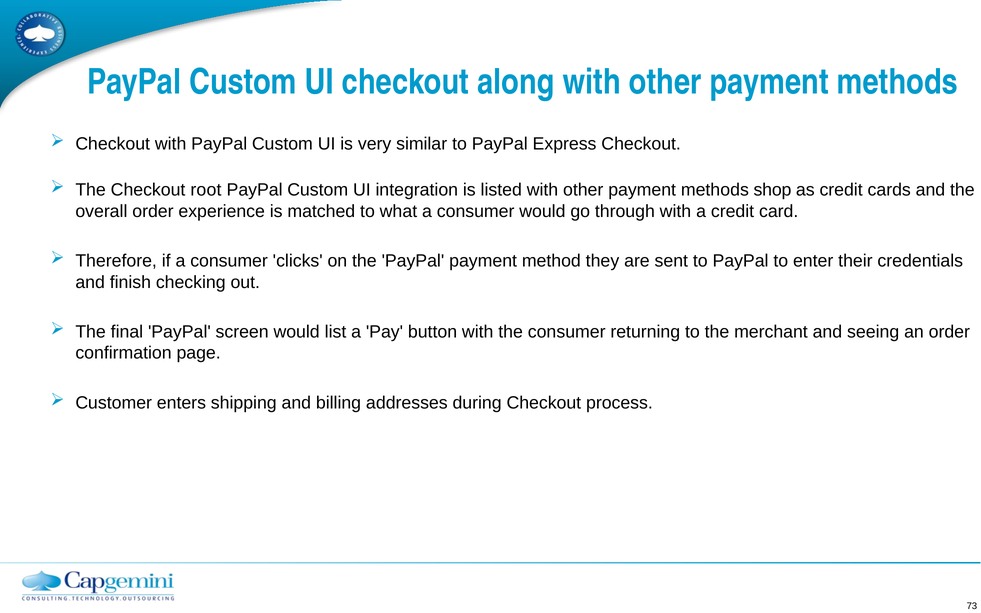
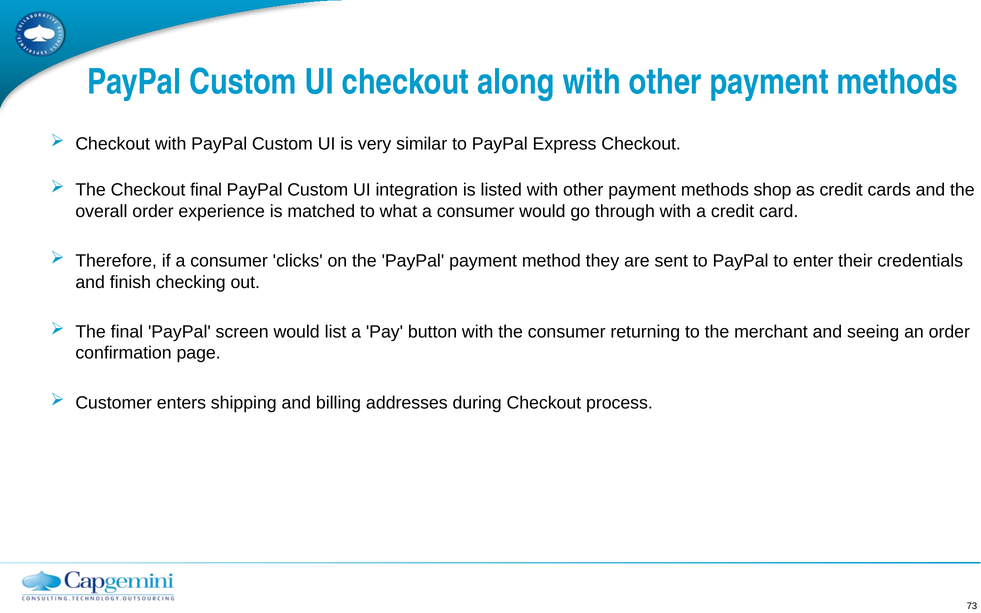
Checkout root: root -> final (206, 190)
